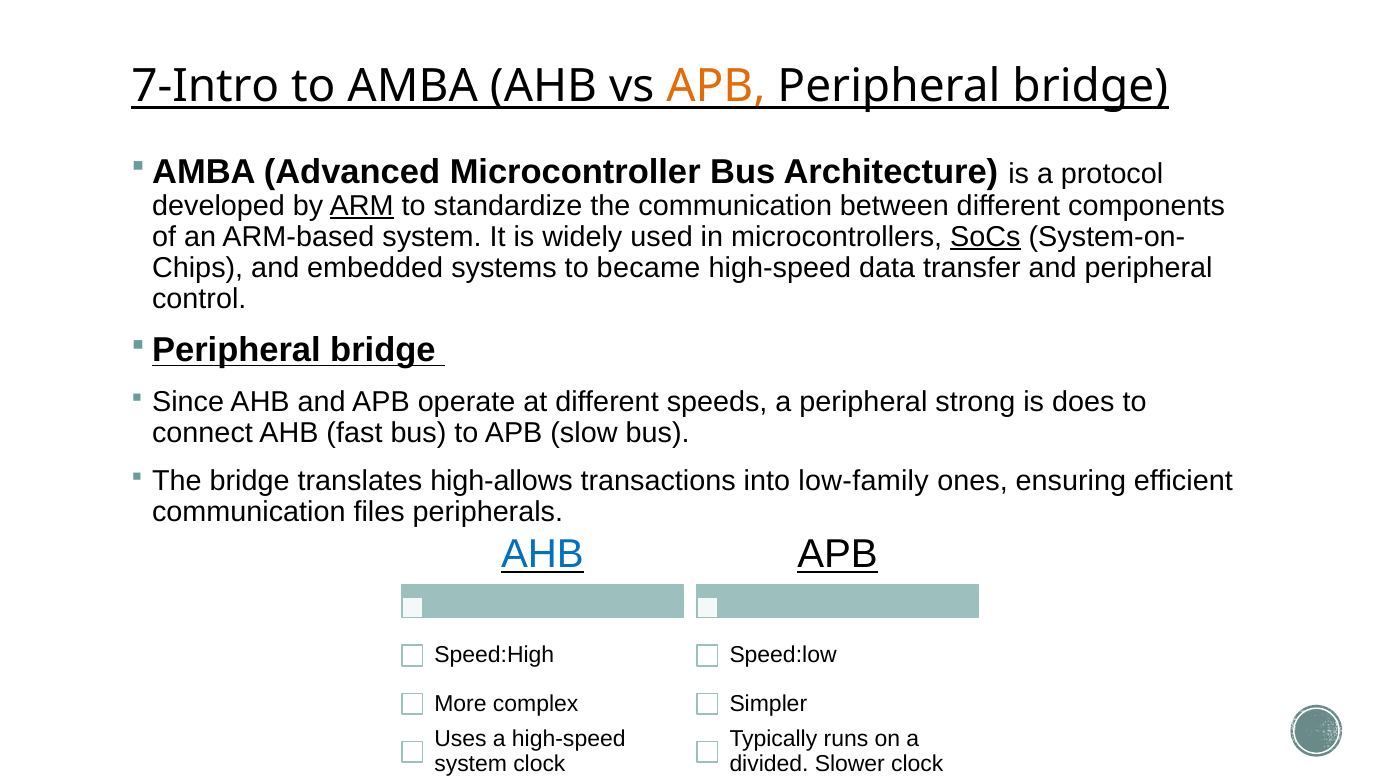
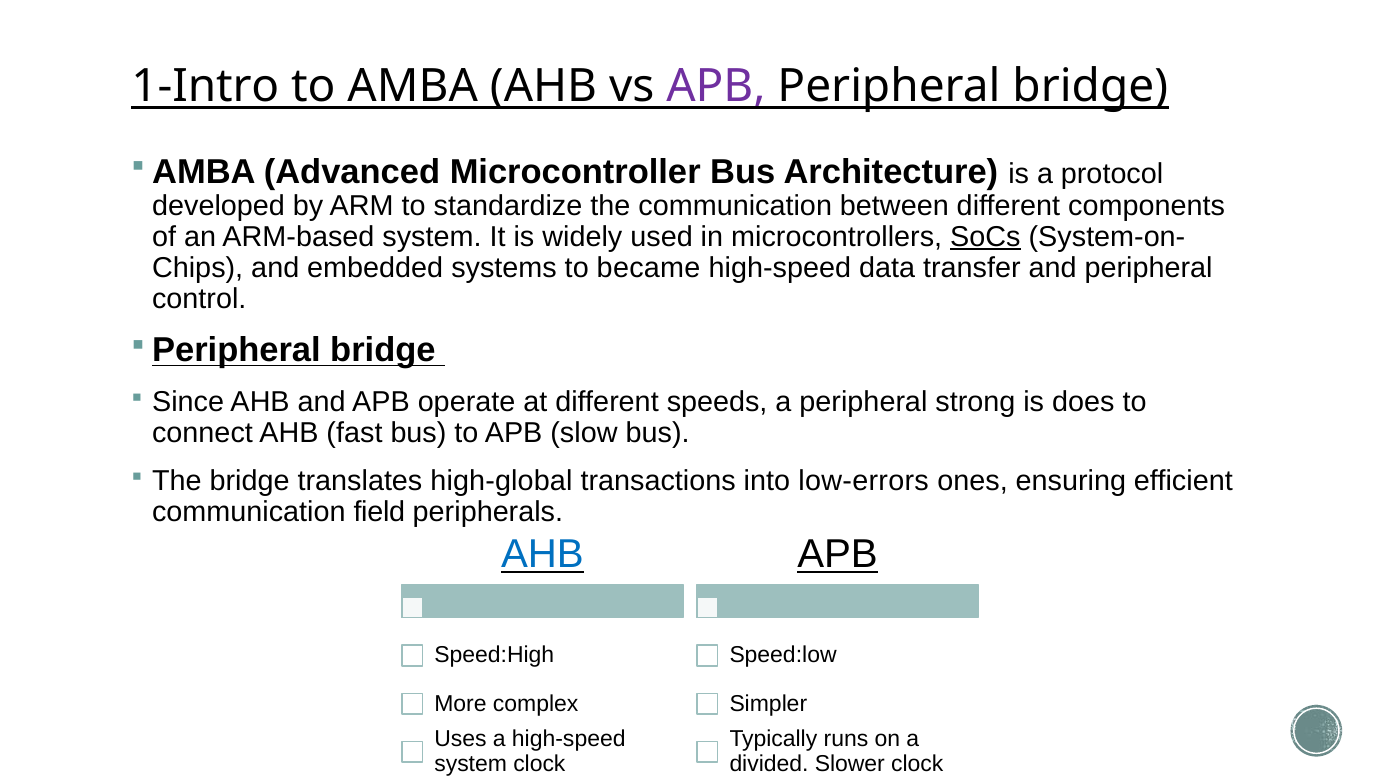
7-Intro: 7-Intro -> 1-Intro (205, 86)
APB colour: orange -> purple (716, 86)
ARM underline: present -> none (362, 206)
high-allows: high-allows -> high-global (501, 481)
low-family: low-family -> low-errors (864, 481)
files: files -> field (379, 512)
